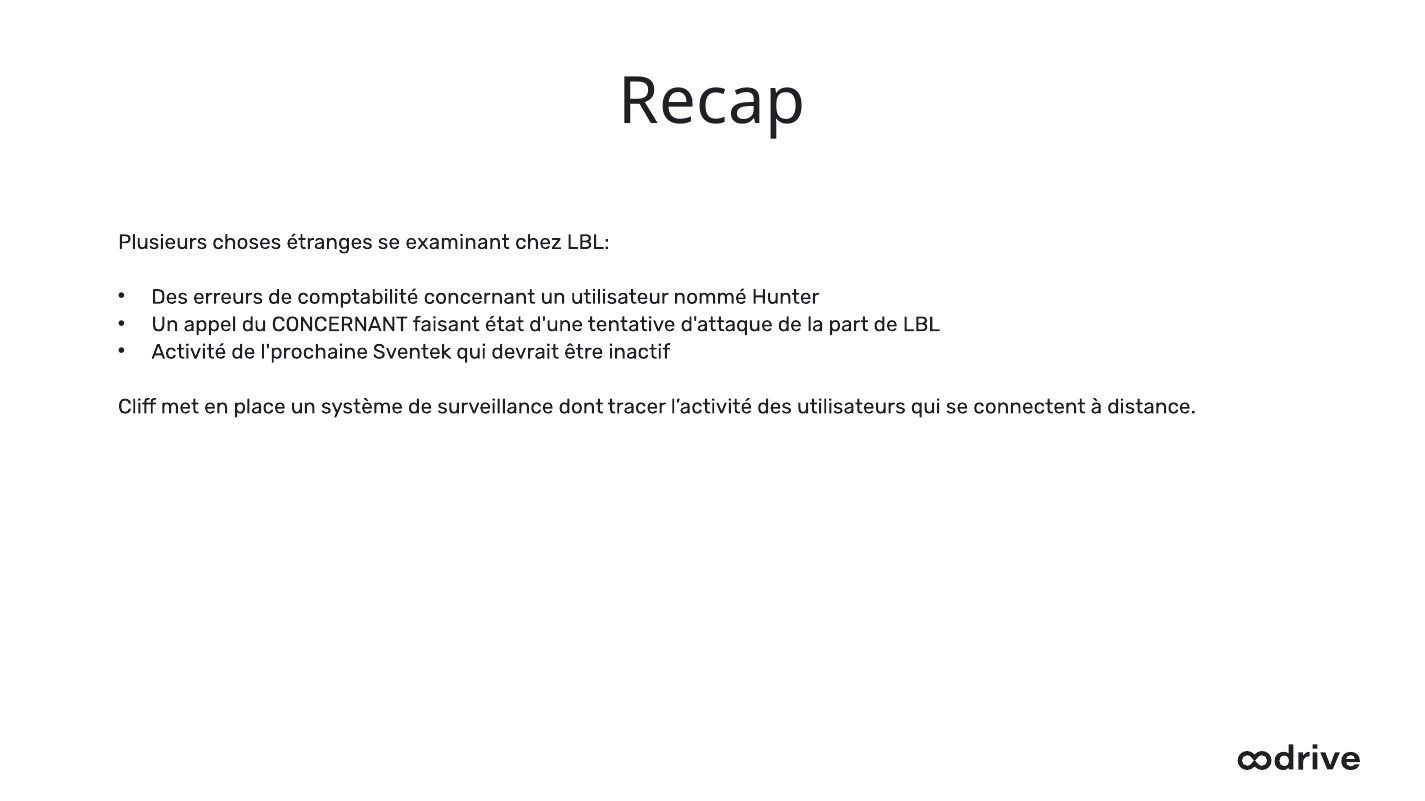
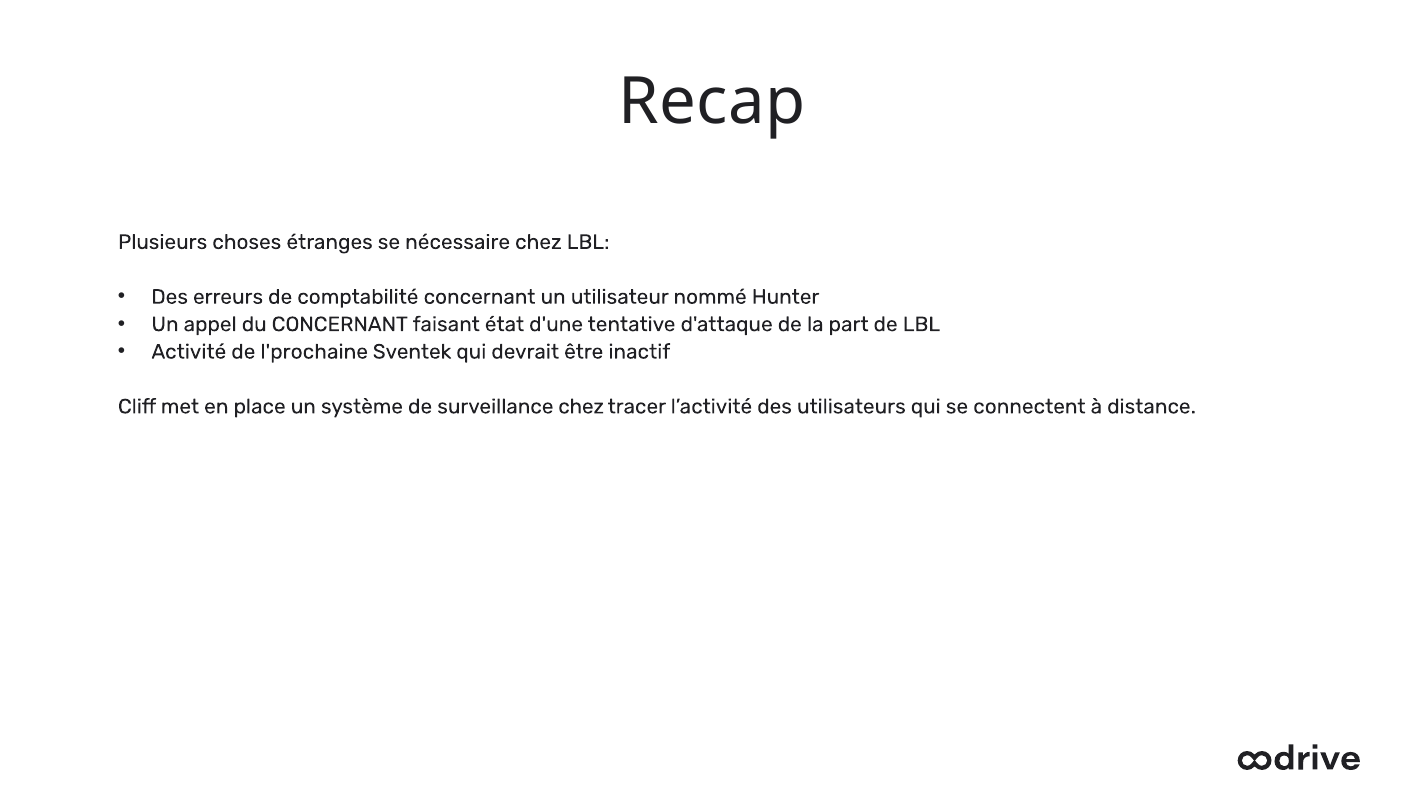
examinant: examinant -> nécessaire (458, 242)
surveillance dont: dont -> chez (581, 407)
